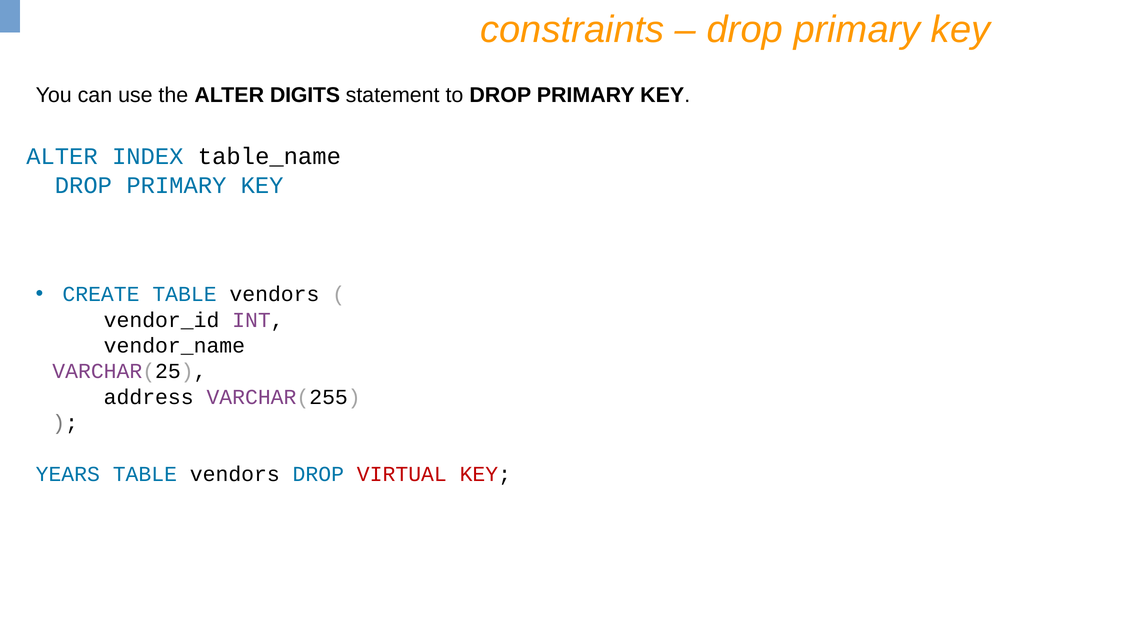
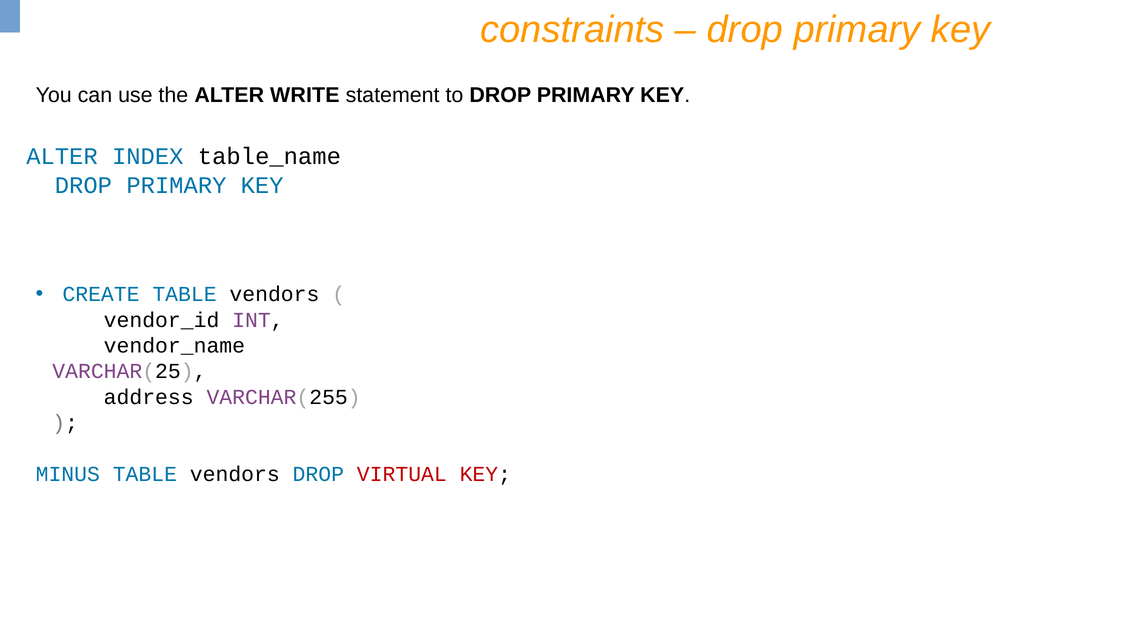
DIGITS: DIGITS -> WRITE (305, 95)
YEARS: YEARS -> MINUS (68, 475)
